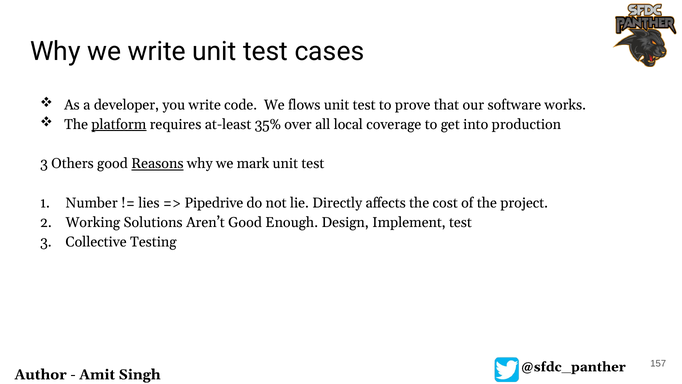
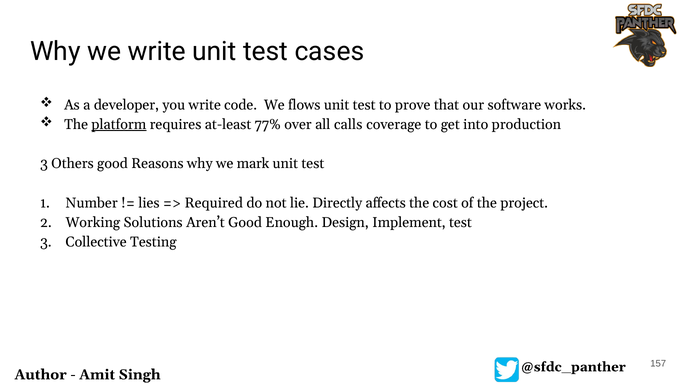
35%: 35% -> 77% (268, 124)
local: local -> calls (348, 124)
Reasons underline: present -> none (157, 164)
Pipedrive: Pipedrive -> Required (214, 203)
